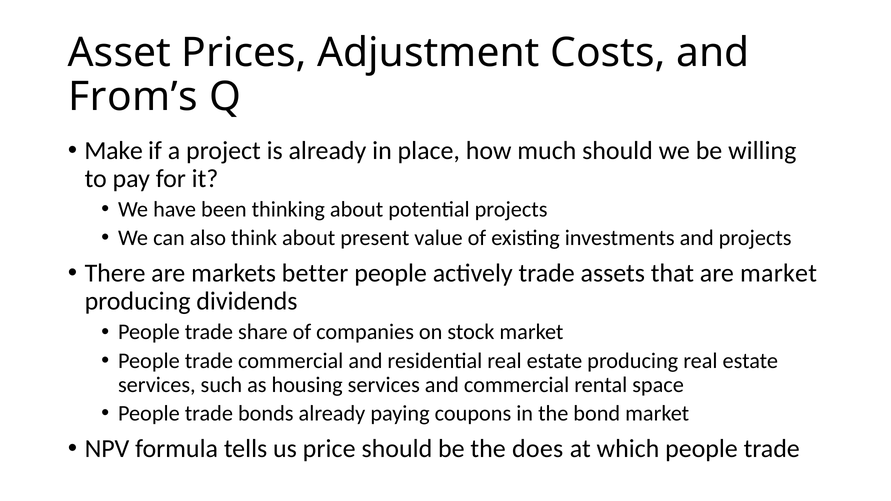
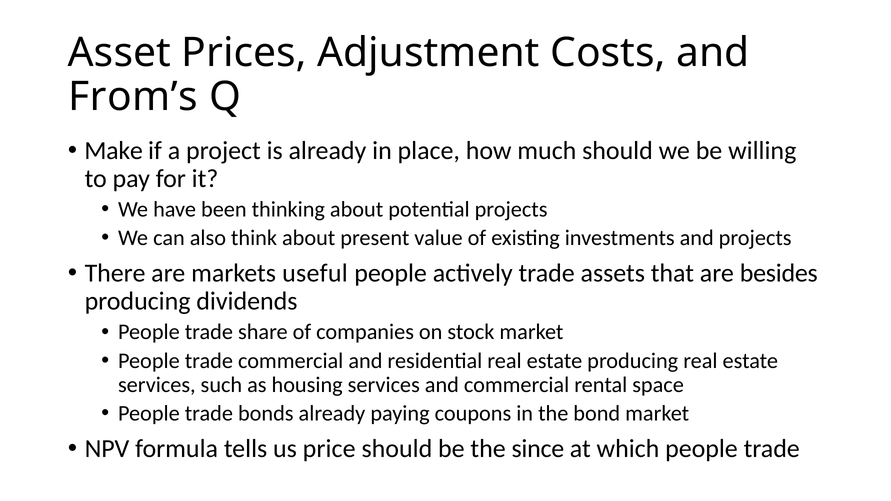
better: better -> useful (315, 273)
are market: market -> besides (779, 273)
does: does -> since (538, 449)
